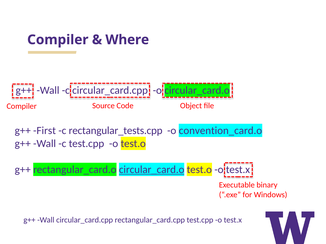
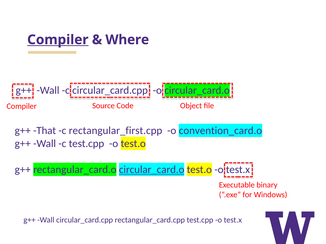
Compiler underline: none -> present (58, 40)
First: First -> That (45, 131)
rectangular_tests.cpp: rectangular_tests.cpp -> rectangular_first.cpp (116, 131)
